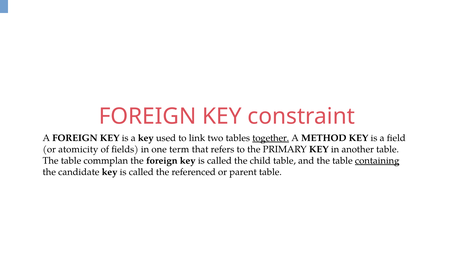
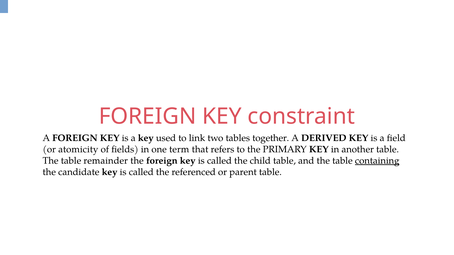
together underline: present -> none (271, 138)
METHOD: METHOD -> DERIVED (324, 138)
commplan: commplan -> remainder (106, 161)
